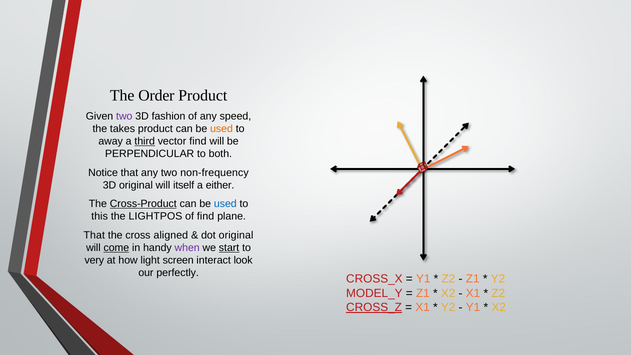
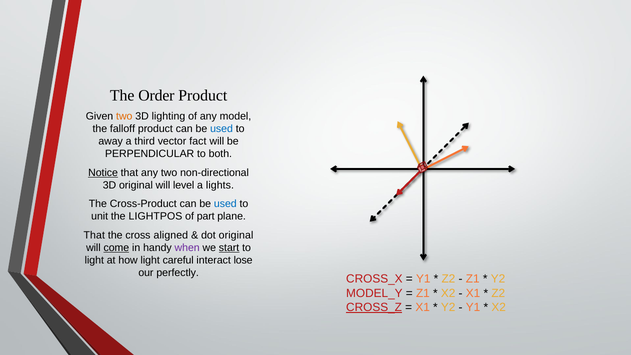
two colour: purple -> orange (124, 116)
fashion: fashion -> lighting (168, 116)
speed: speed -> model (235, 116)
takes: takes -> falloff (123, 129)
used colour: orange -> blue (222, 129)
third underline: present -> none (145, 141)
vector find: find -> fact (198, 141)
Notice underline: none -> present (103, 173)
non-frequency: non-frequency -> non-directional (215, 173)
itself: itself -> level (184, 185)
either: either -> lights (220, 185)
Cross-Product underline: present -> none (143, 204)
this: this -> unit (100, 216)
of find: find -> part (206, 216)
very: very -> light (94, 260)
screen: screen -> careful (178, 260)
look: look -> lose (243, 260)
